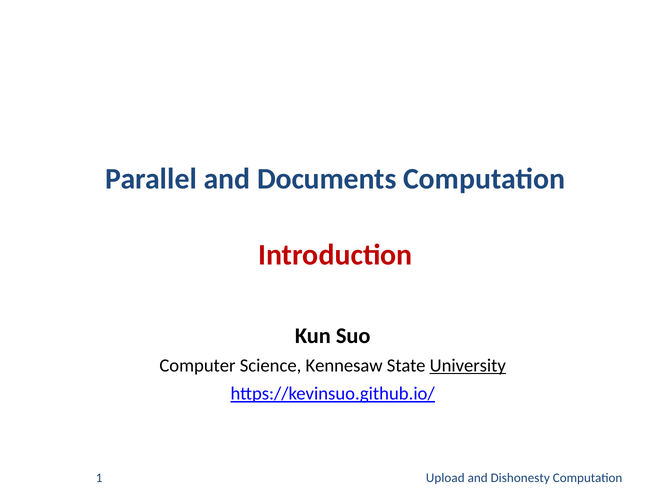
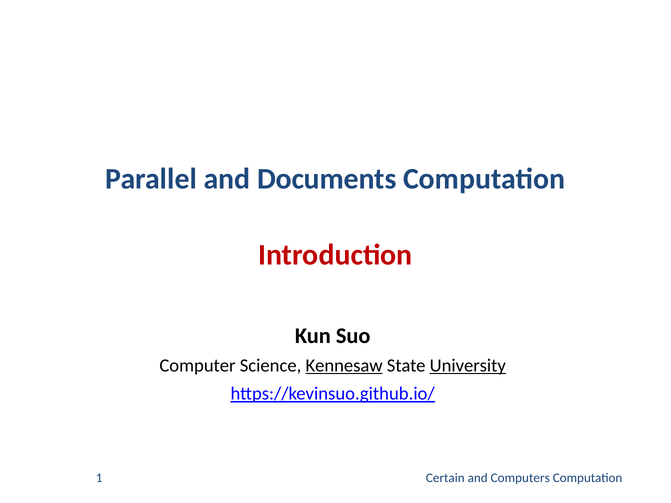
Kennesaw underline: none -> present (344, 366)
Upload: Upload -> Certain (445, 478)
Dishonesty: Dishonesty -> Computers (520, 478)
